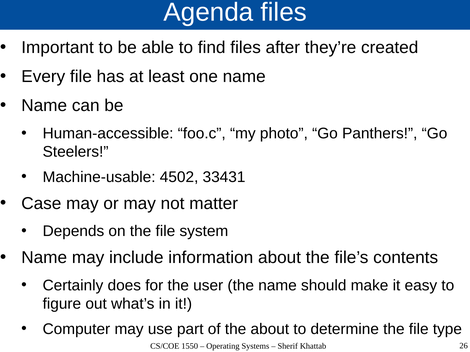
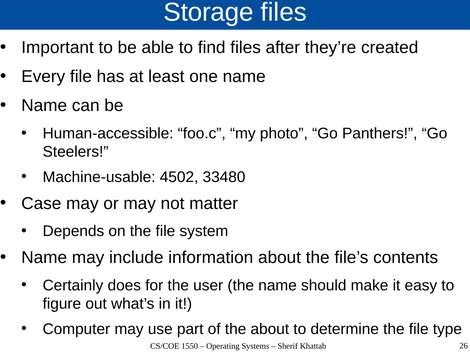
Agenda: Agenda -> Storage (209, 12)
33431: 33431 -> 33480 (224, 177)
